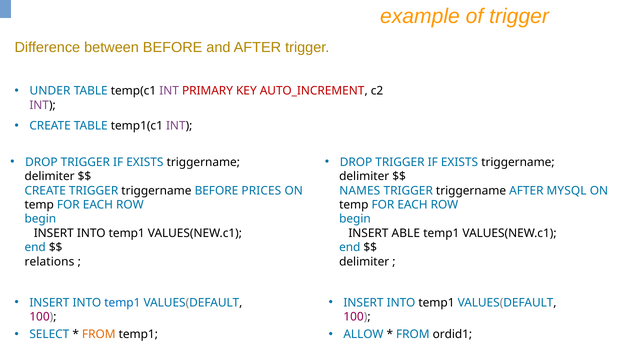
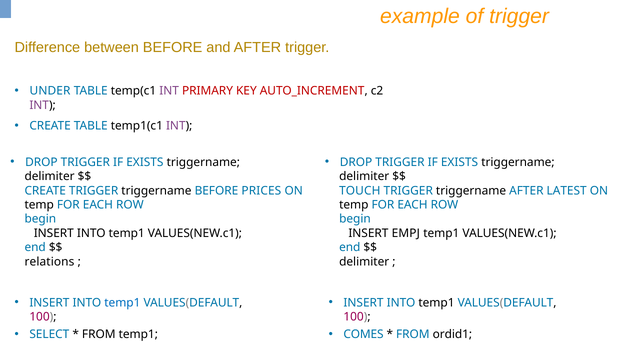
NAMES: NAMES -> TOUCH (360, 191)
MYSQL: MYSQL -> LATEST (567, 191)
ABLE: ABLE -> EMPJ (406, 233)
FROM colour: orange -> black (99, 334)
ALLOW: ALLOW -> COMES (364, 334)
